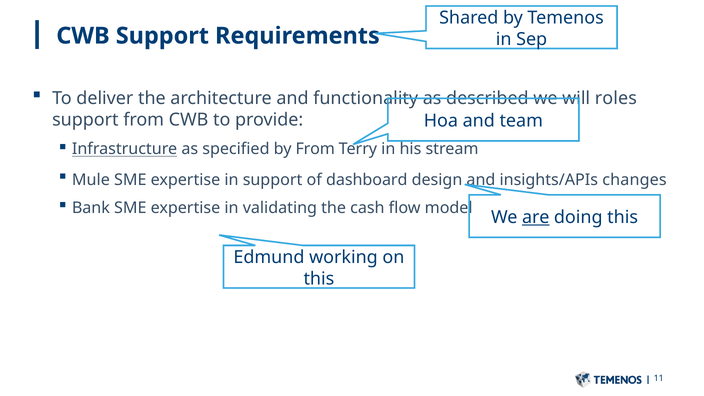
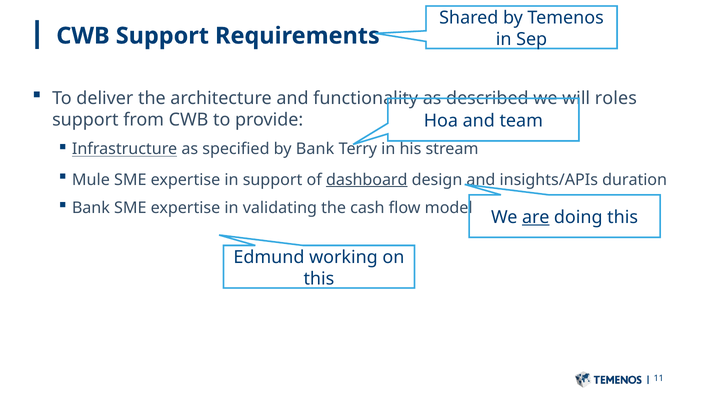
by From: From -> Bank (315, 149)
dashboard underline: none -> present (367, 180)
changes: changes -> duration (635, 180)
